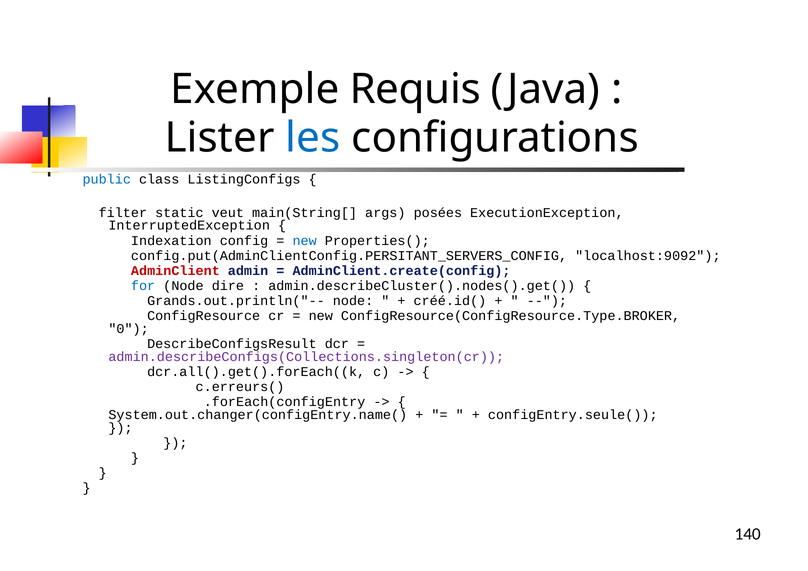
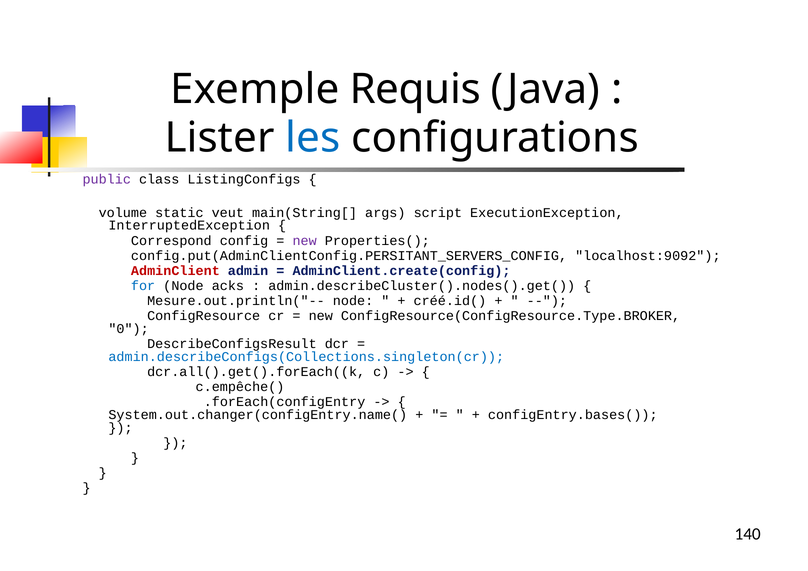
public colour: blue -> purple (107, 179)
filter: filter -> volume (123, 213)
posées: posées -> script (438, 213)
Indexation: Indexation -> Correspond (171, 241)
new colour: blue -> purple (305, 241)
dire: dire -> acks (228, 286)
Grands.out.println("--: Grands.out.println("-- -> Mesure.out.println("-- (236, 301)
admin.describeConfigs(Collections.singleton(cr colour: purple -> blue (306, 357)
c.erreurs(: c.erreurs( -> c.empêche( (240, 387)
configEntry.seule(: configEntry.seule( -> configEntry.bases( (573, 415)
